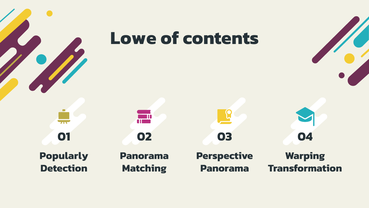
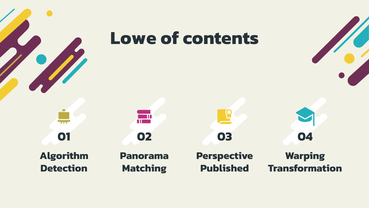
Popularly: Popularly -> Algorithm (64, 156)
Panorama: Panorama -> Published (225, 168)
